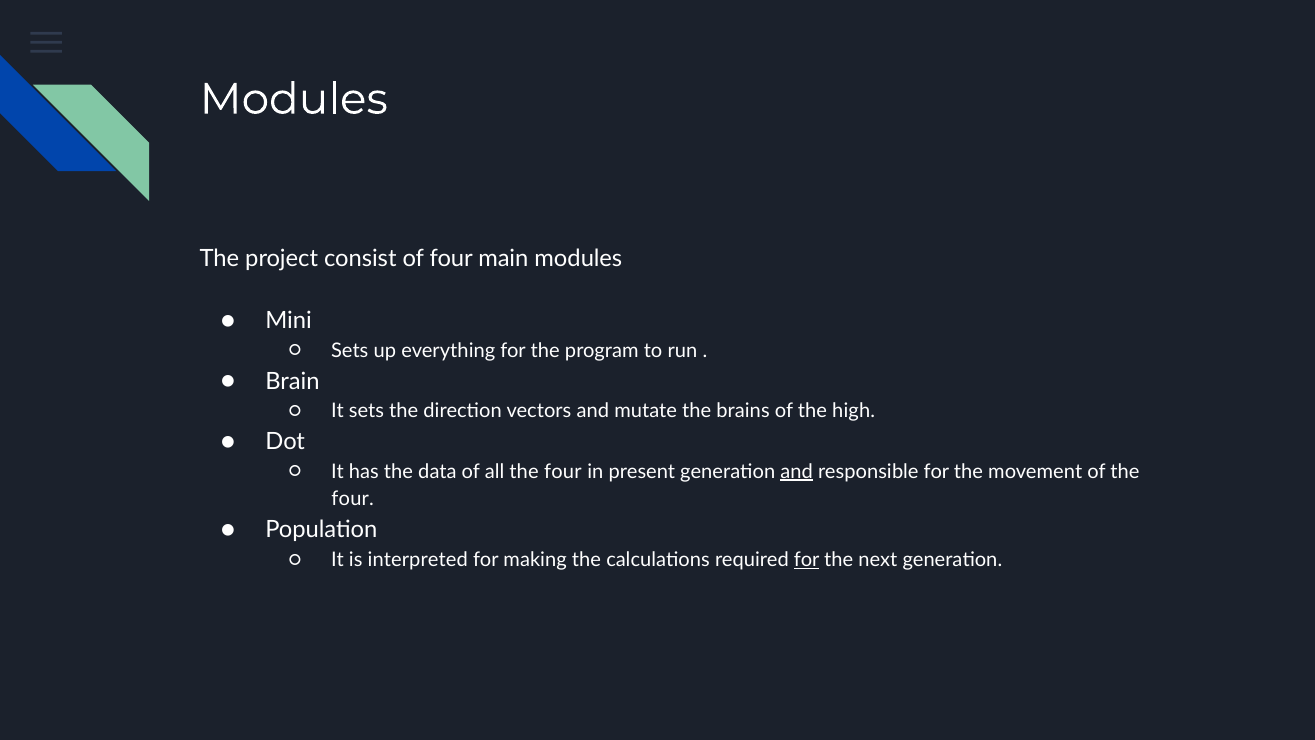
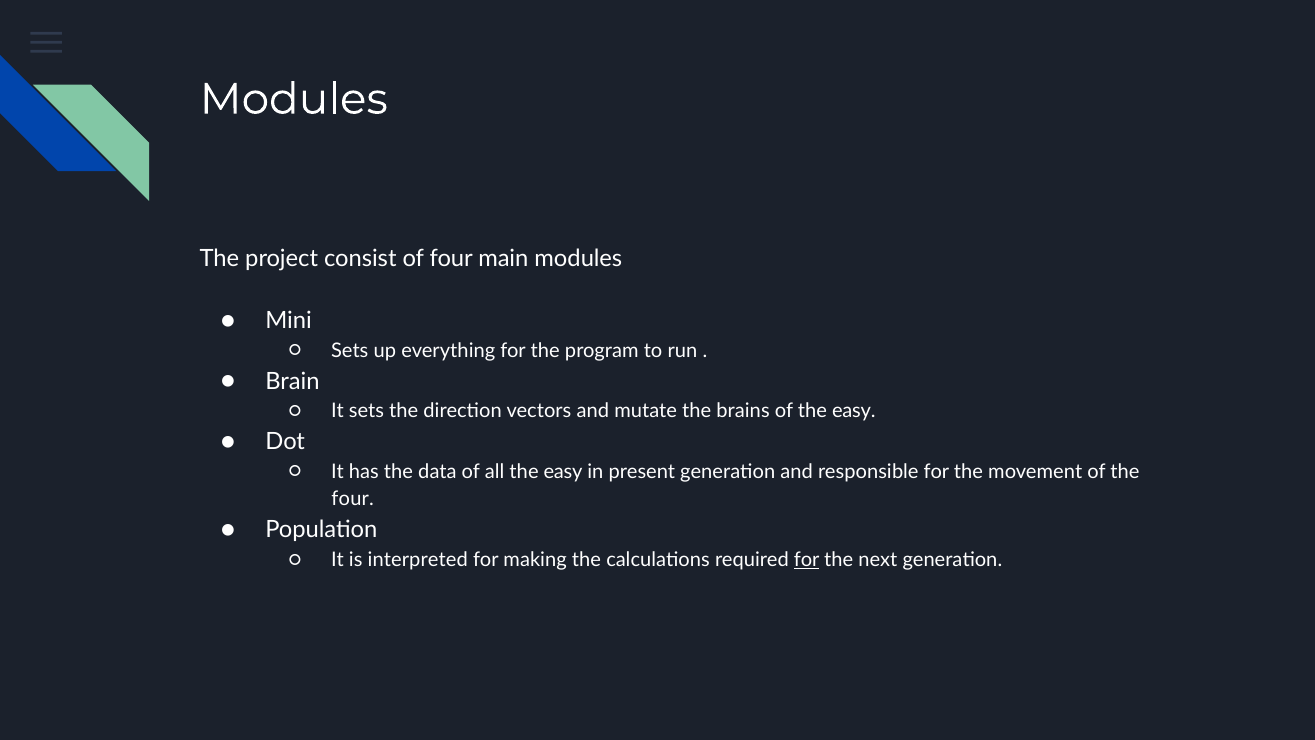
of the high: high -> easy (854, 411)
all the four: four -> easy (563, 471)
and underline: present -> none (797, 471)
